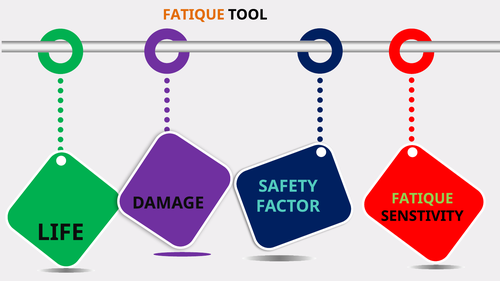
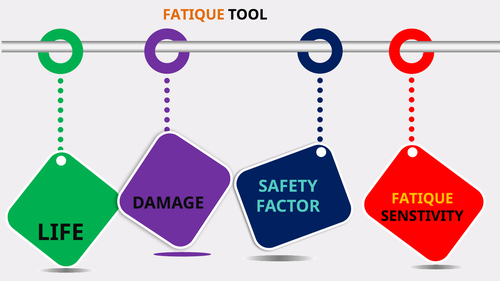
FATIQUE colour: light green -> yellow (422, 199)
